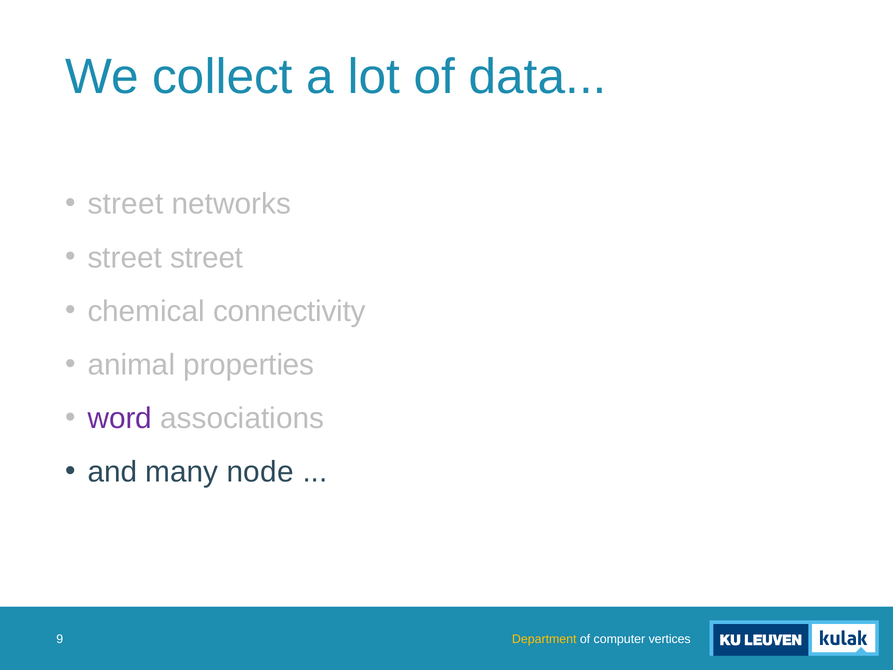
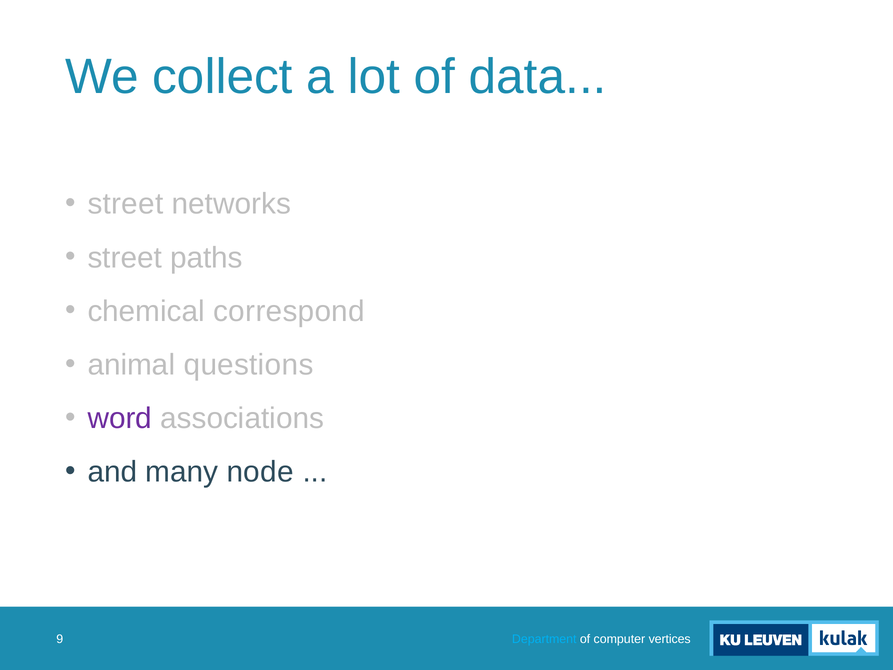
street street: street -> paths (206, 258)
connectivity: connectivity -> correspond (289, 311)
properties: properties -> questions (249, 365)
Department colour: yellow -> light blue (544, 639)
